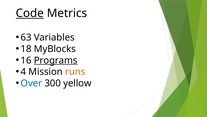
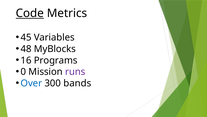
63: 63 -> 45 (26, 37)
18: 18 -> 48 (26, 49)
Programs underline: present -> none (56, 60)
4: 4 -> 0 (23, 71)
runs colour: orange -> purple (75, 71)
yellow: yellow -> bands (77, 83)
